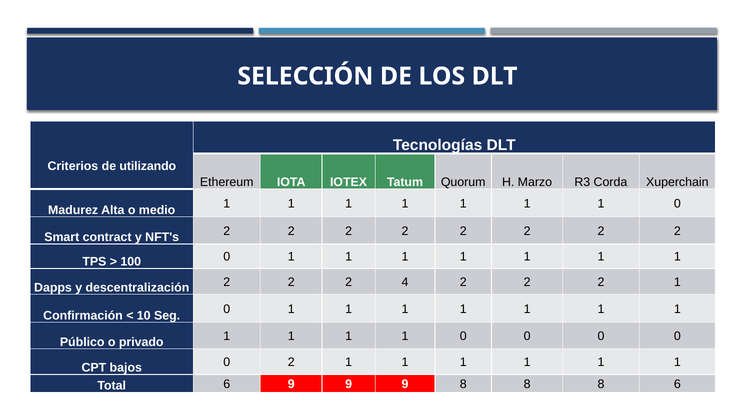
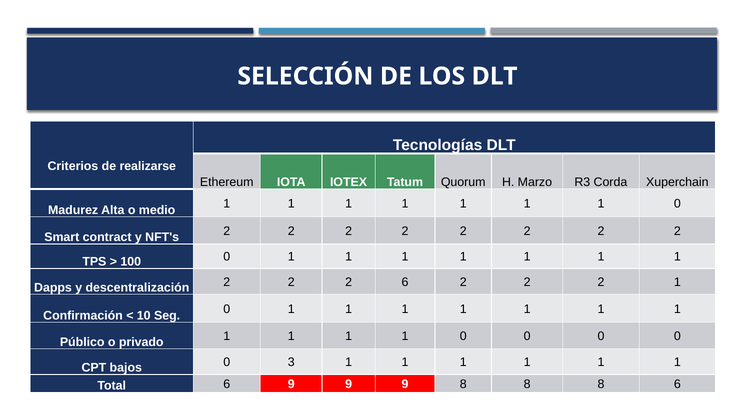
utilizando: utilizando -> realizarse (148, 166)
2 4: 4 -> 6 (405, 282)
0 2: 2 -> 3 (291, 363)
